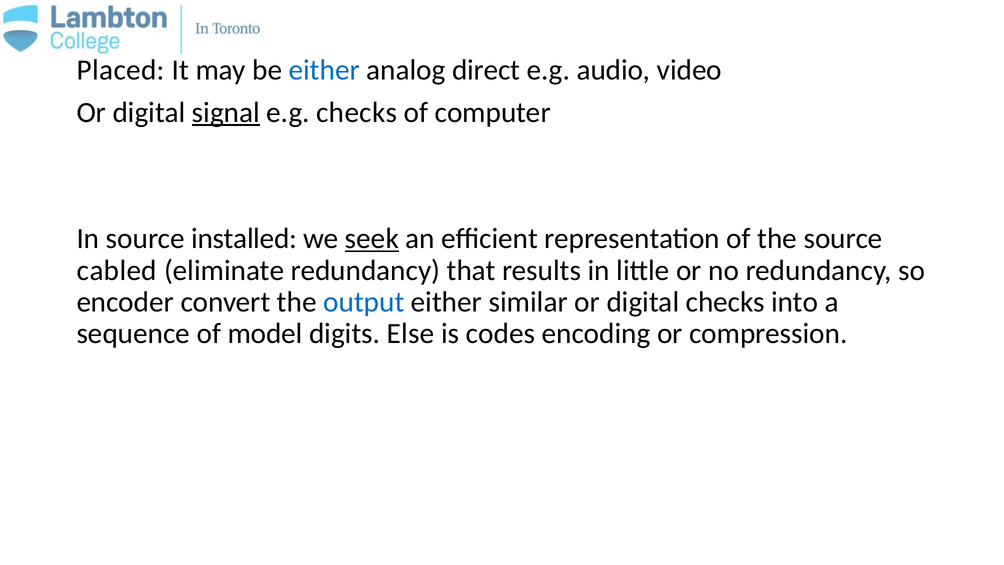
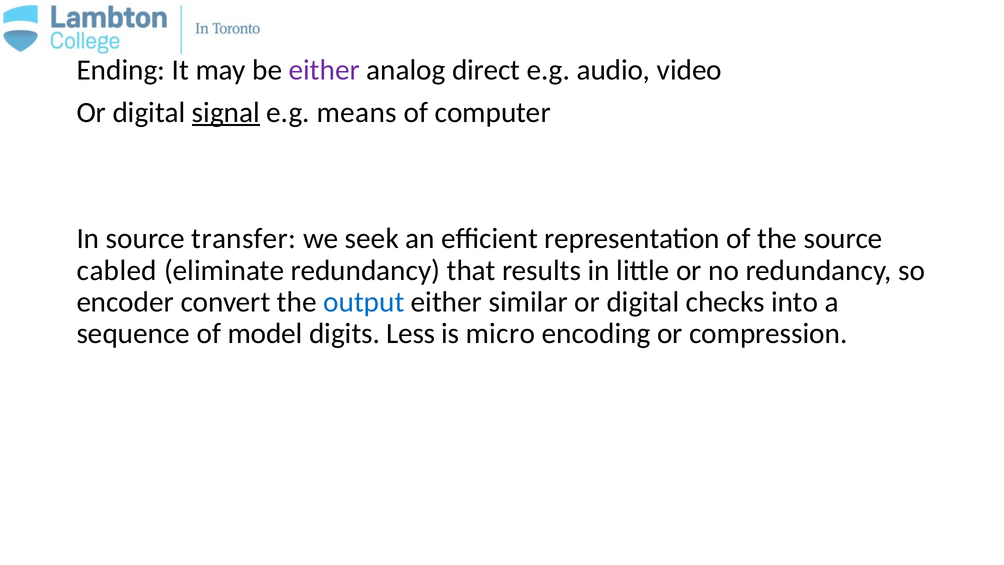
Placed: Placed -> Ending (121, 70)
either colour: blue -> purple (324, 70)
e.g checks: checks -> means (357, 112)
installed: installed -> transfer (244, 239)
seek underline: present -> none (372, 239)
Else: Else -> Less (411, 334)
codes: codes -> micro (500, 334)
